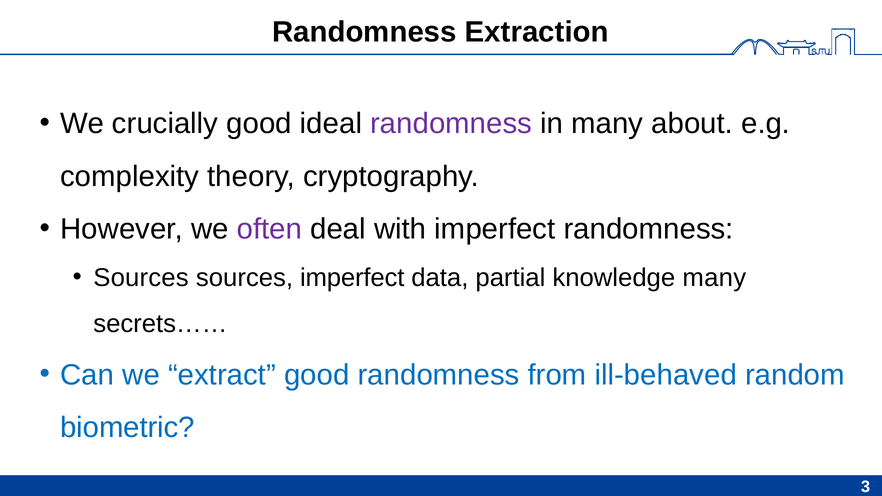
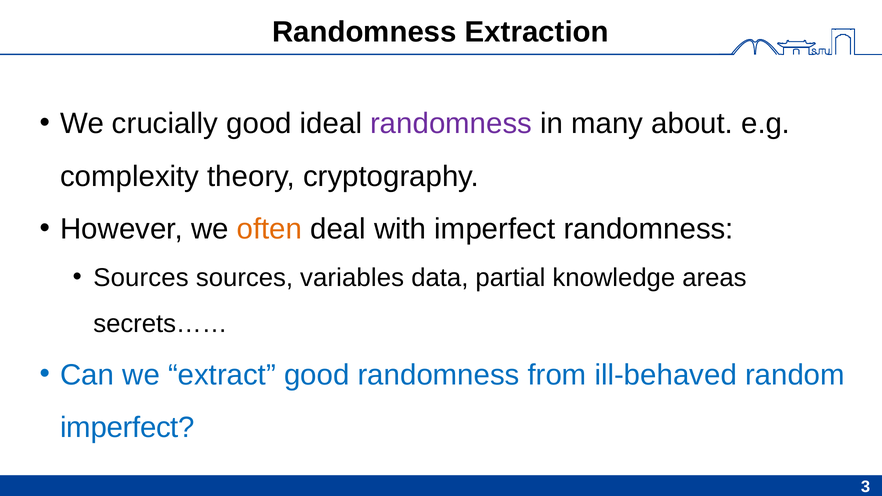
often colour: purple -> orange (269, 229)
sources imperfect: imperfect -> variables (352, 278)
knowledge many: many -> areas (714, 278)
biometric: biometric -> imperfect (127, 428)
